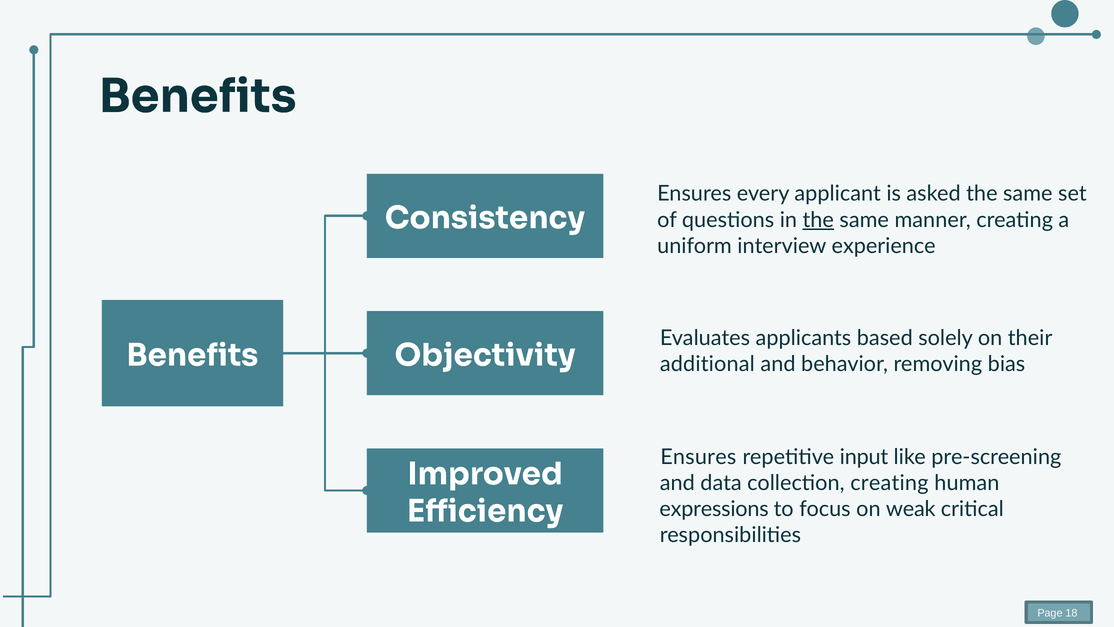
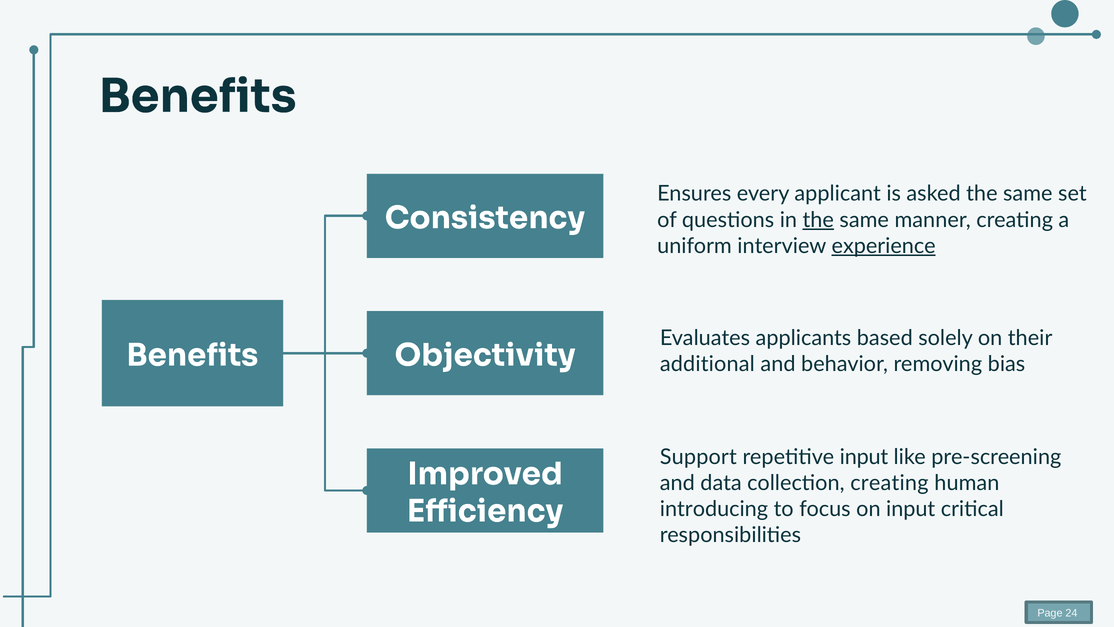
experience underline: none -> present (884, 246)
Ensures: Ensures -> Support (698, 457)
expressions: expressions -> introducing (714, 509)
on weak: weak -> input (911, 509)
18: 18 -> 24 (1071, 613)
